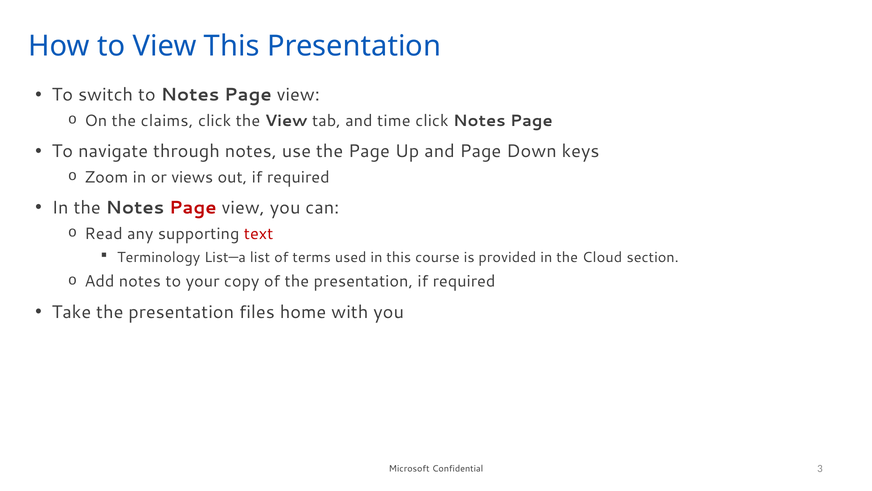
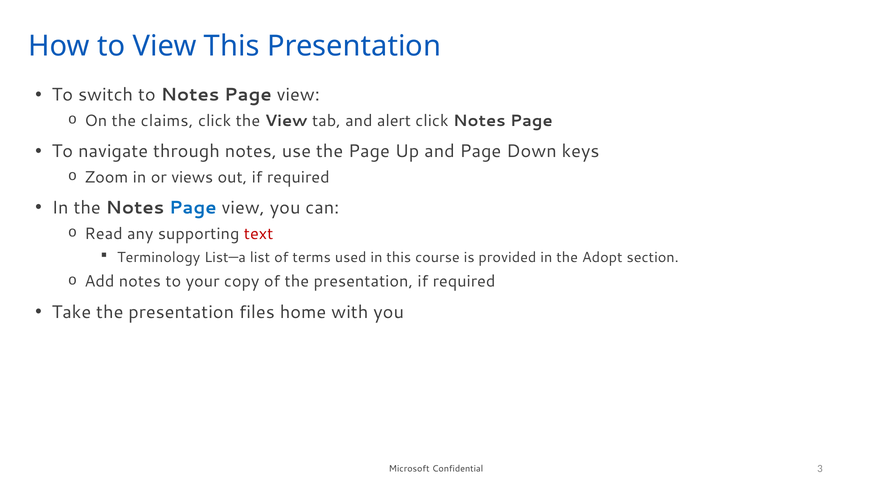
time: time -> alert (394, 121)
Page colour: red -> blue (193, 207)
Cloud: Cloud -> Adopt (602, 257)
